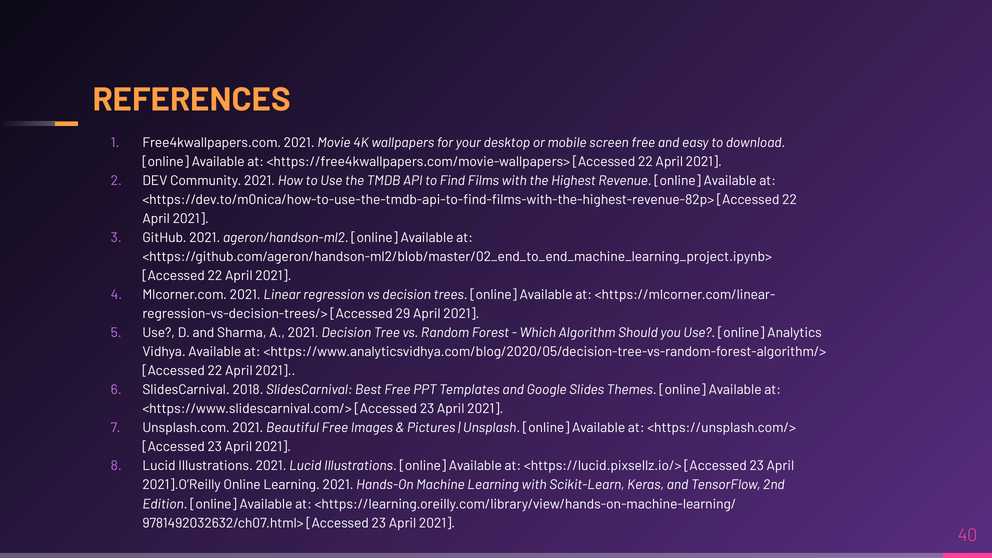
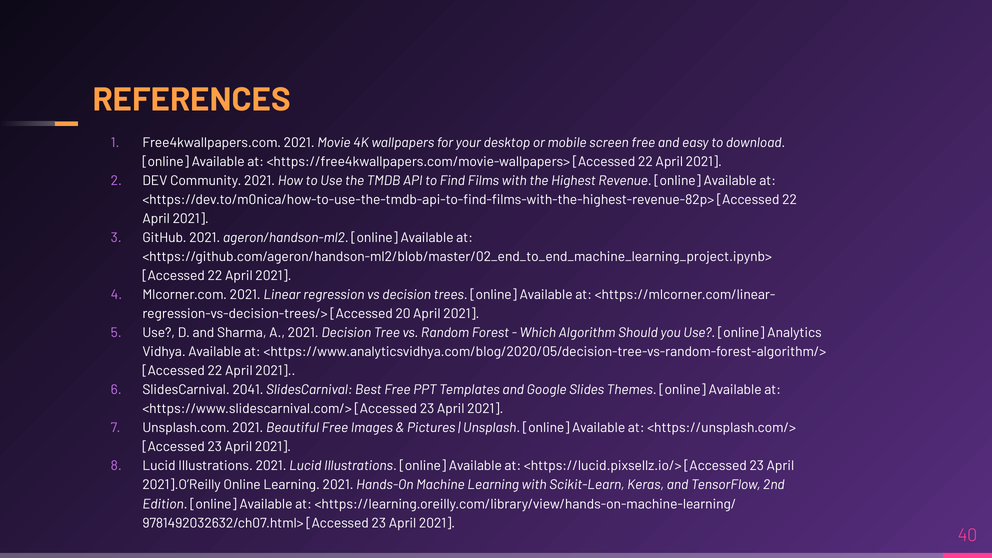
29: 29 -> 20 (403, 314)
2018: 2018 -> 2041 (248, 390)
